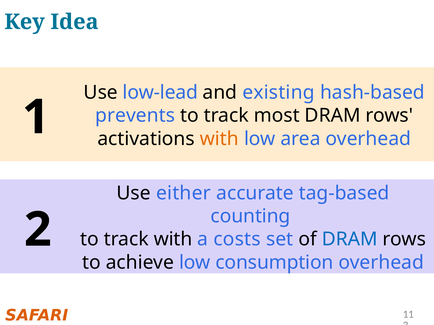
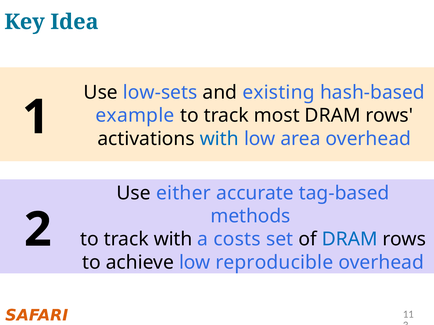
low-lead: low-lead -> low-sets (160, 93)
prevents: prevents -> example (135, 116)
with colour: orange -> blue (219, 139)
counting: counting -> methods (251, 217)
consumption: consumption -> reproducible (274, 263)
